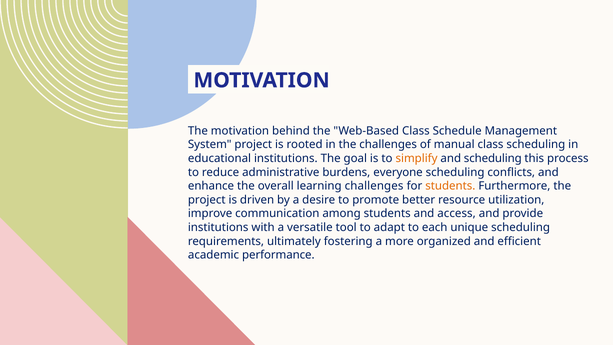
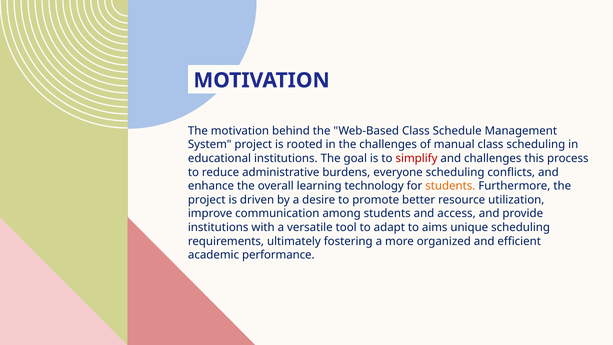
simplify colour: orange -> red (417, 158)
and scheduling: scheduling -> challenges (493, 158)
learning challenges: challenges -> technology (374, 186)
each: each -> aims (435, 227)
